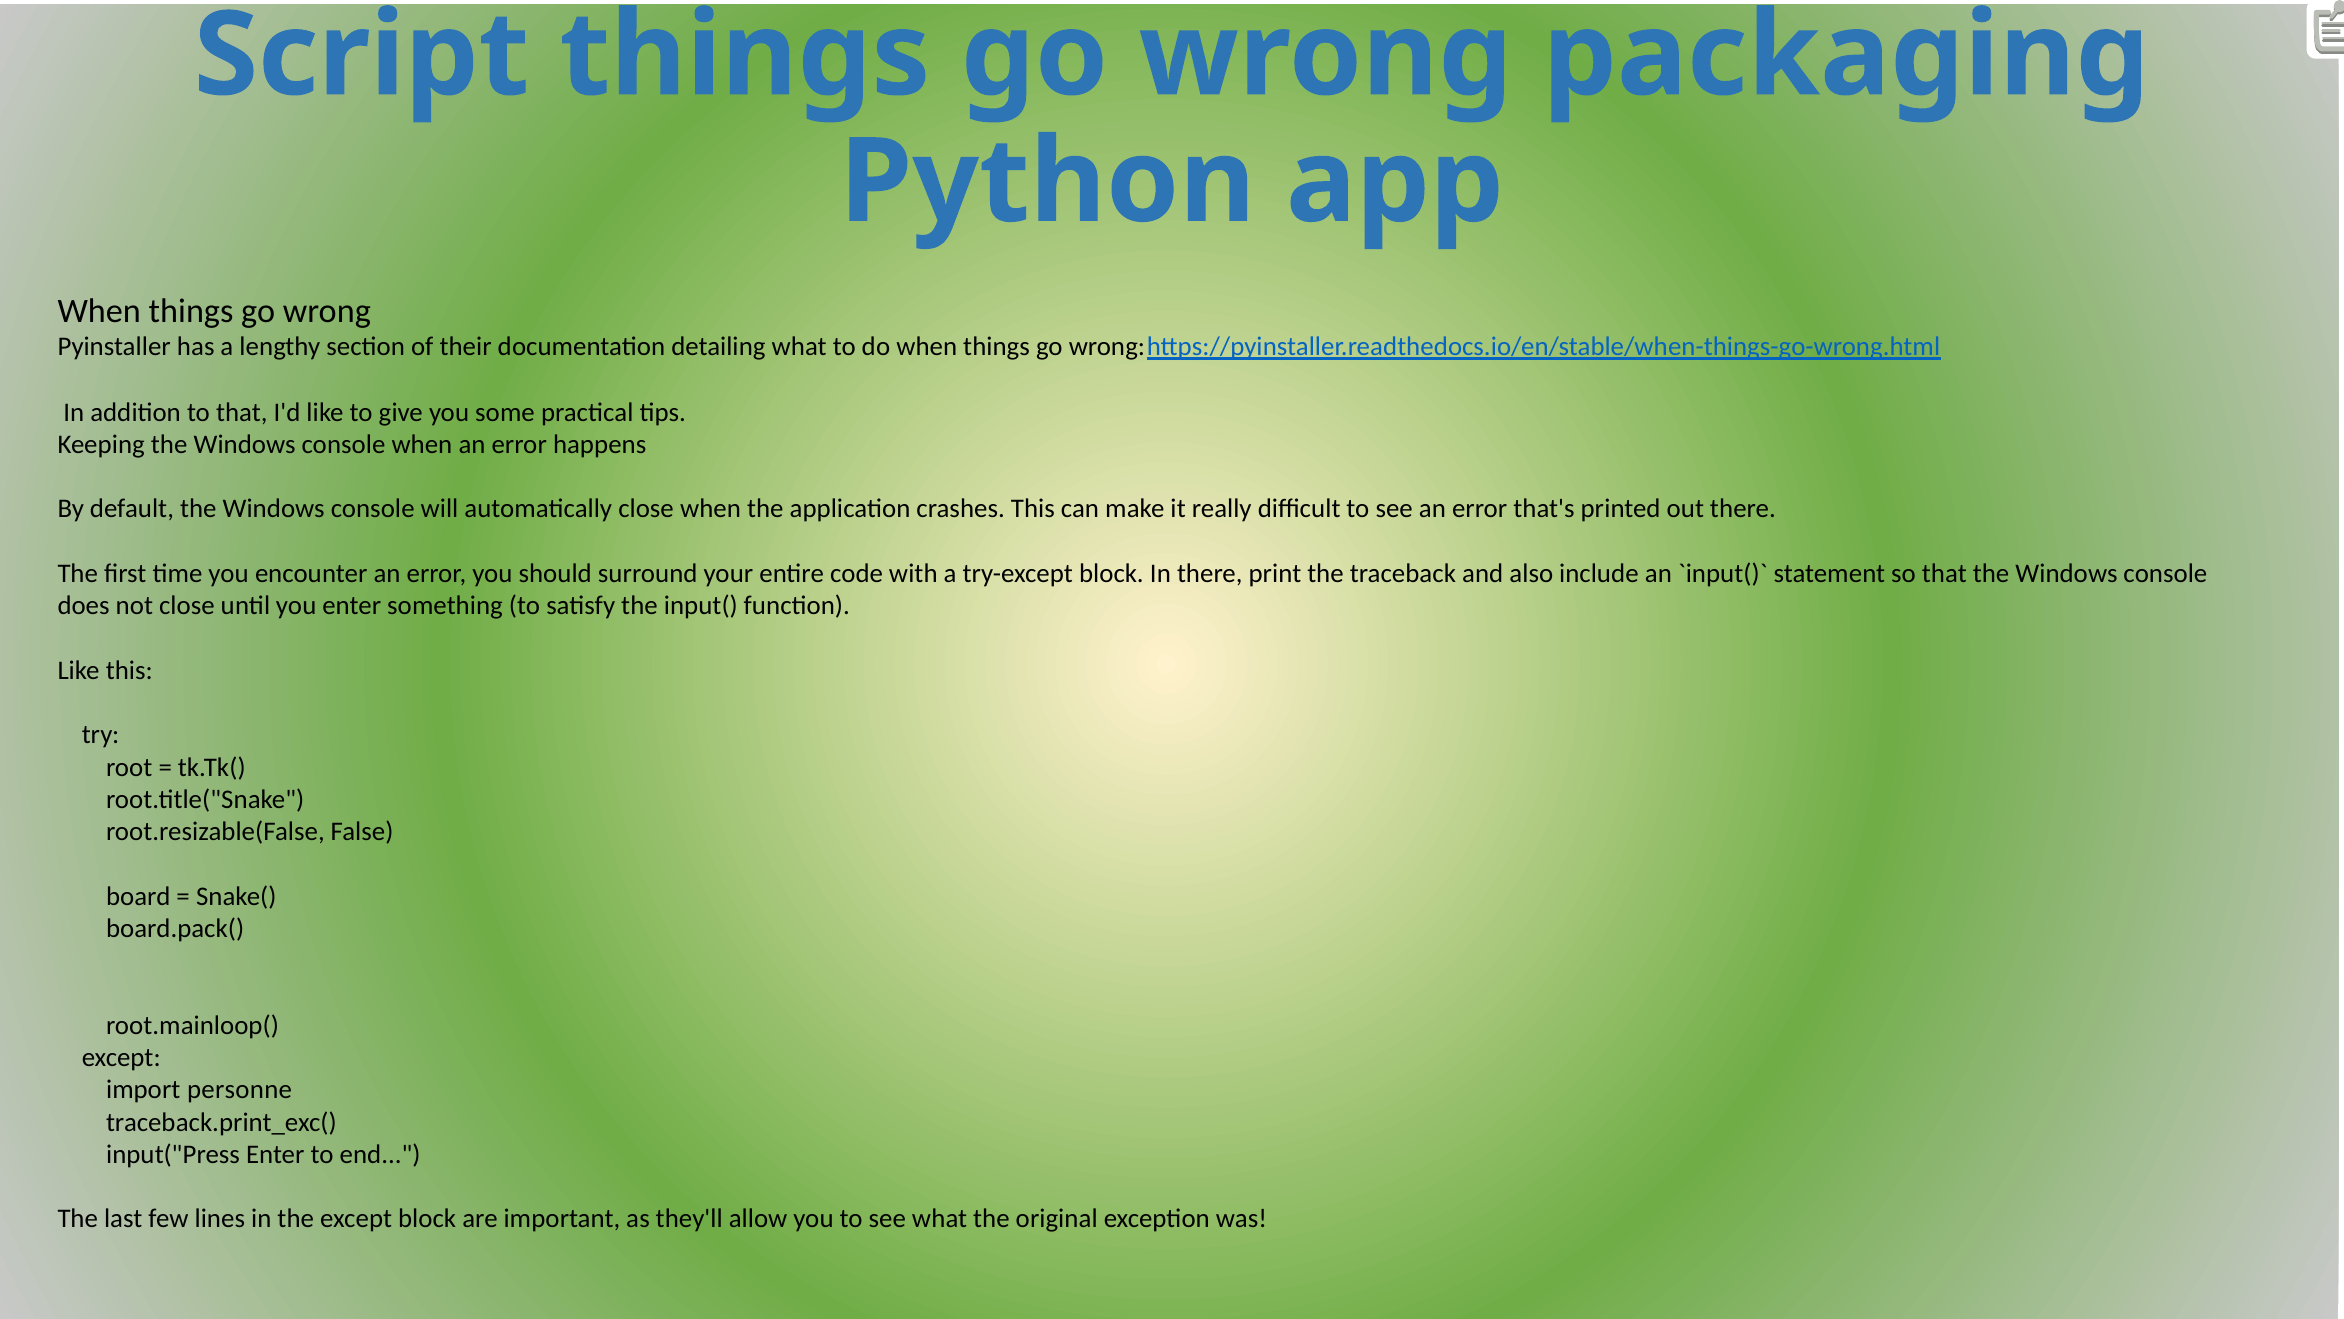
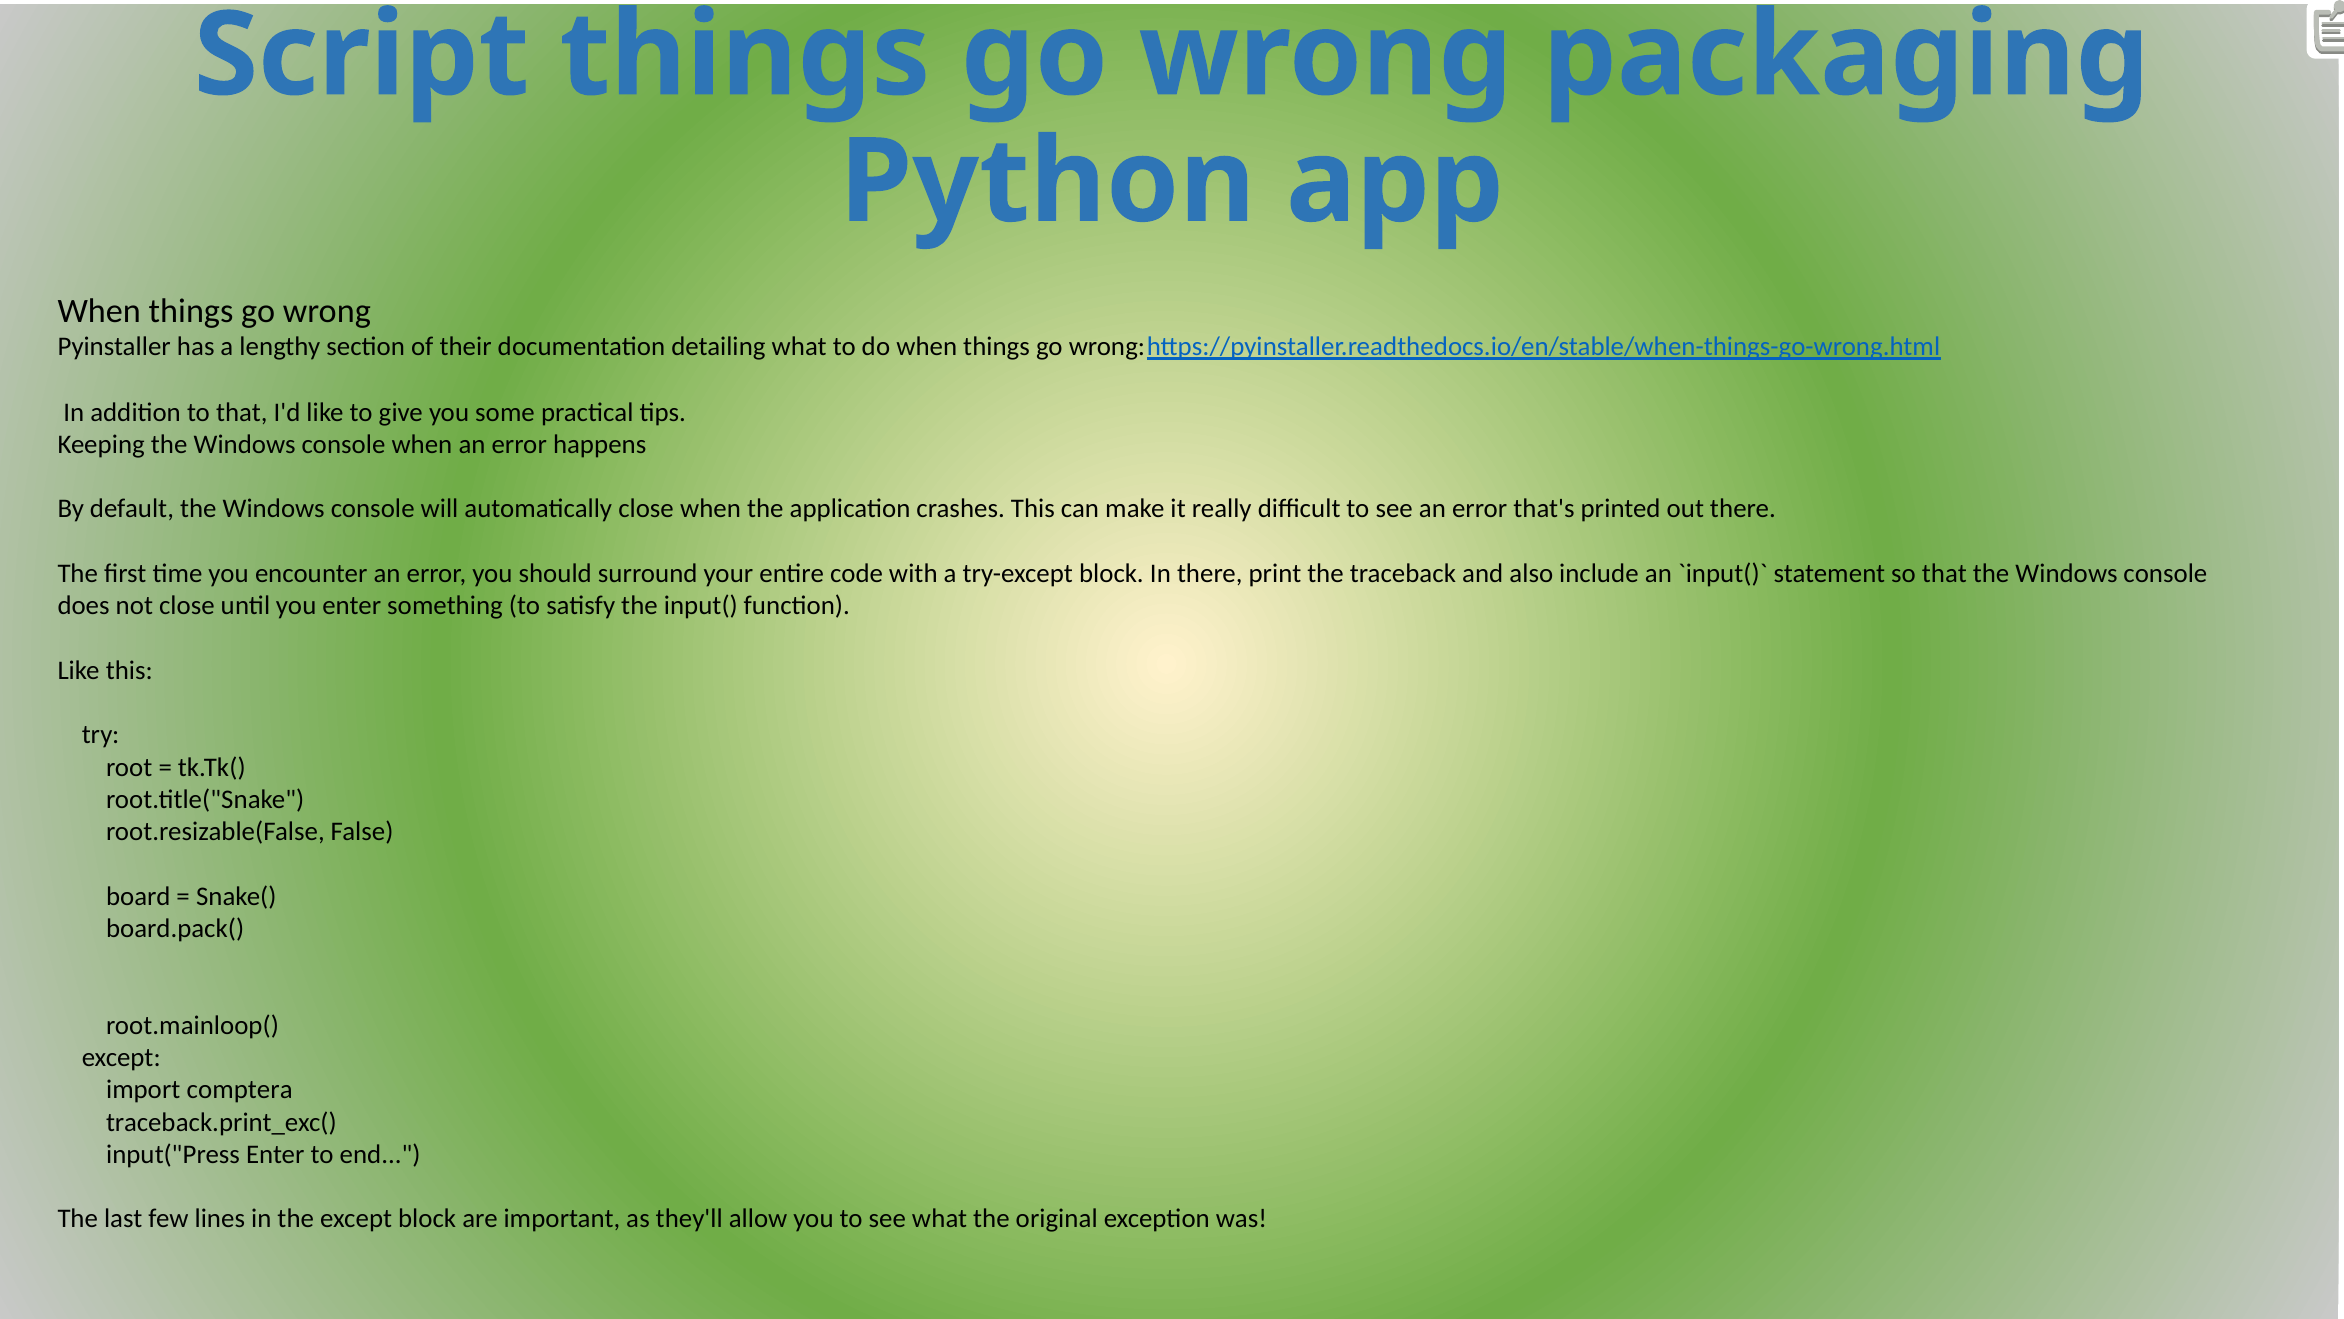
personne: personne -> comptera (240, 1089)
